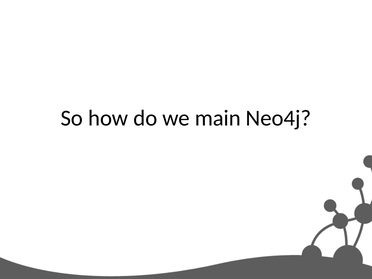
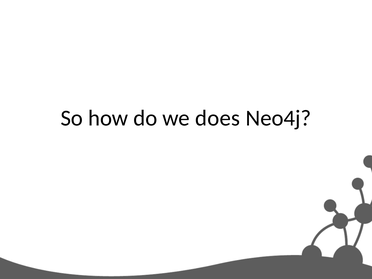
main: main -> does (218, 118)
